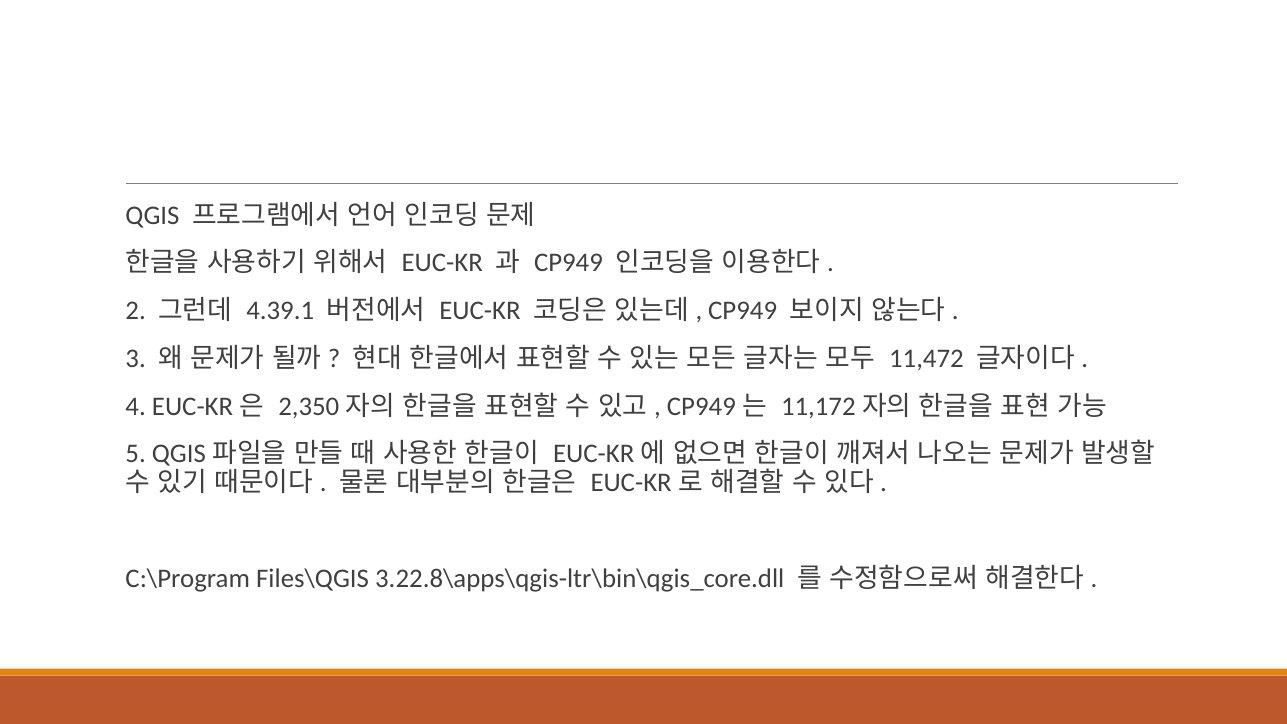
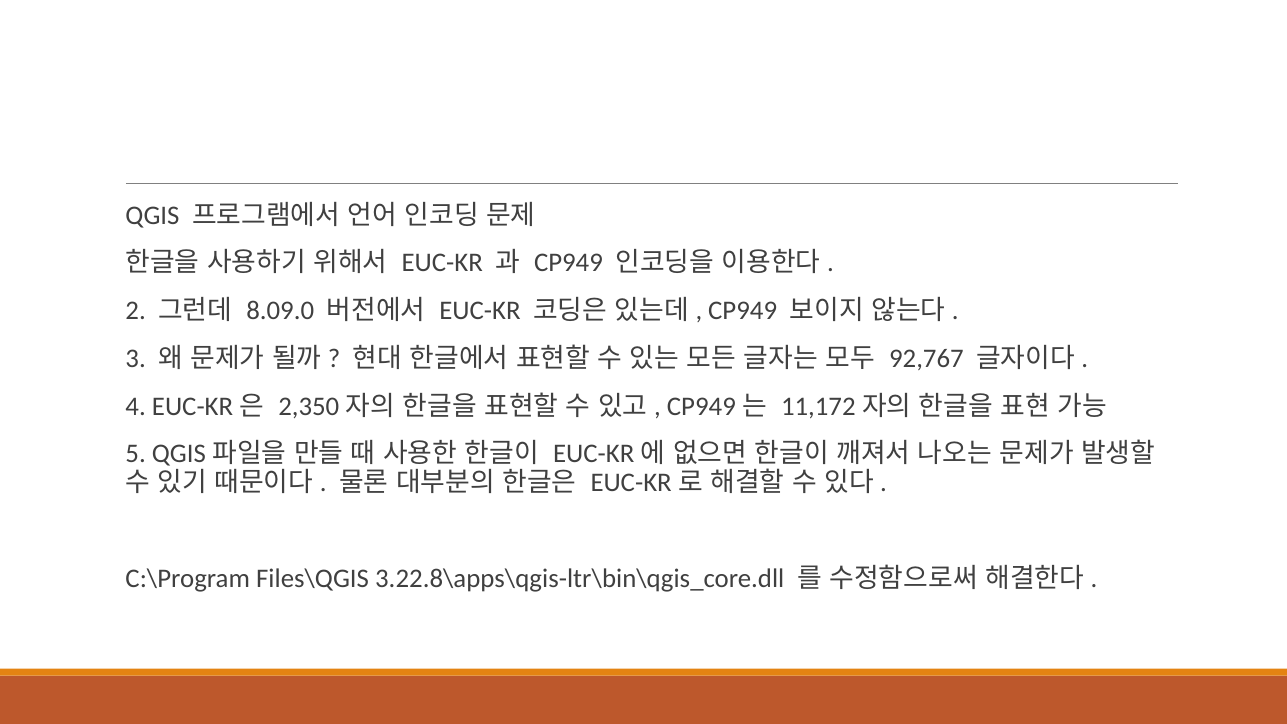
4.39.1: 4.39.1 -> 8.09.0 (280, 311)
11,472: 11,472 -> 92,767 (926, 359)
